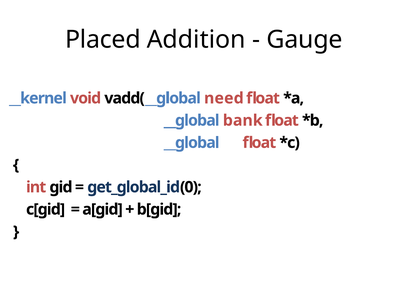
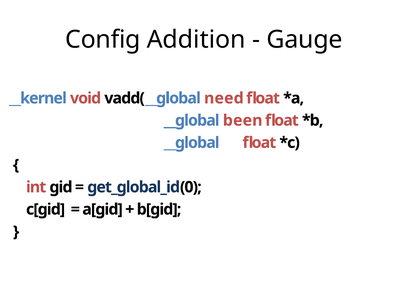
Placed: Placed -> Config (103, 39)
bank: bank -> been (243, 120)
